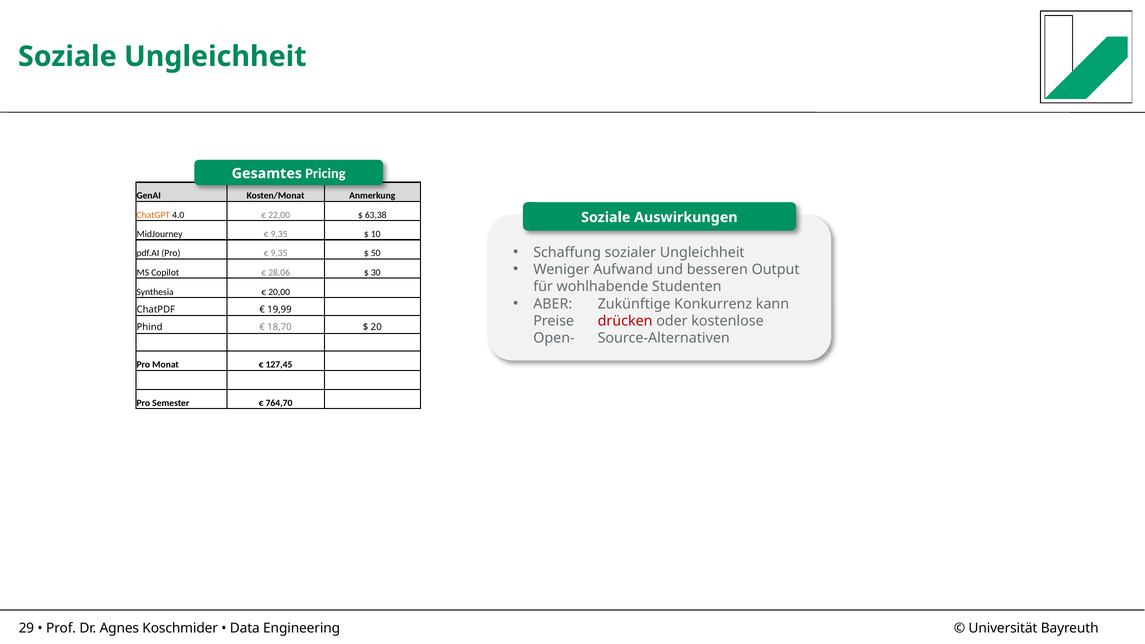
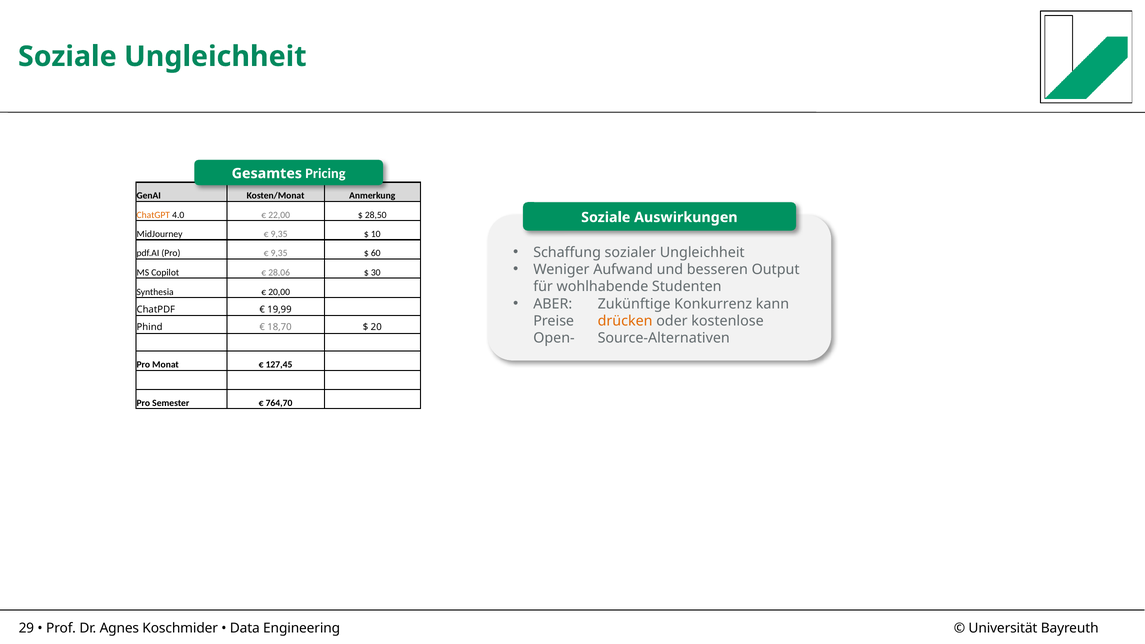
63,38: 63,38 -> 28,50 (376, 215)
50: 50 -> 60 (376, 253)
drücken colour: red -> orange (625, 321)
